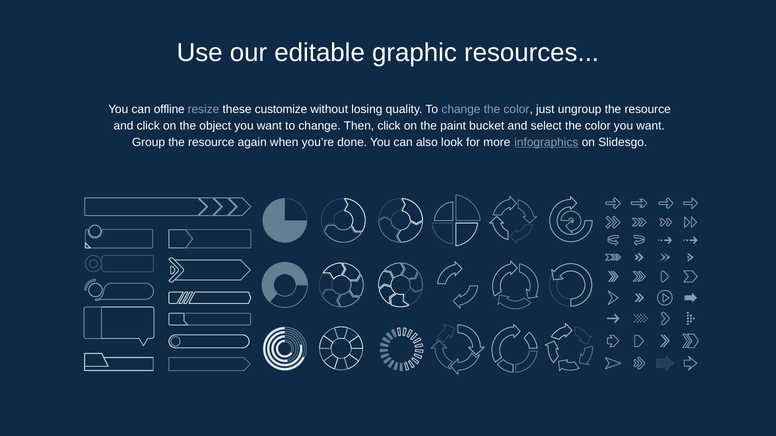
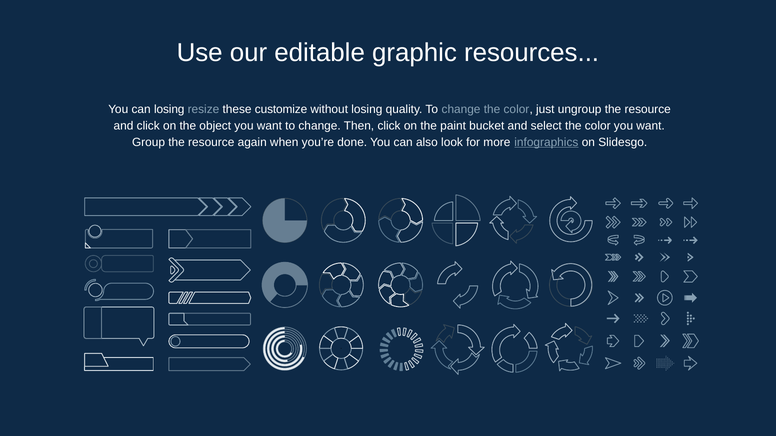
can offline: offline -> losing (169, 110)
